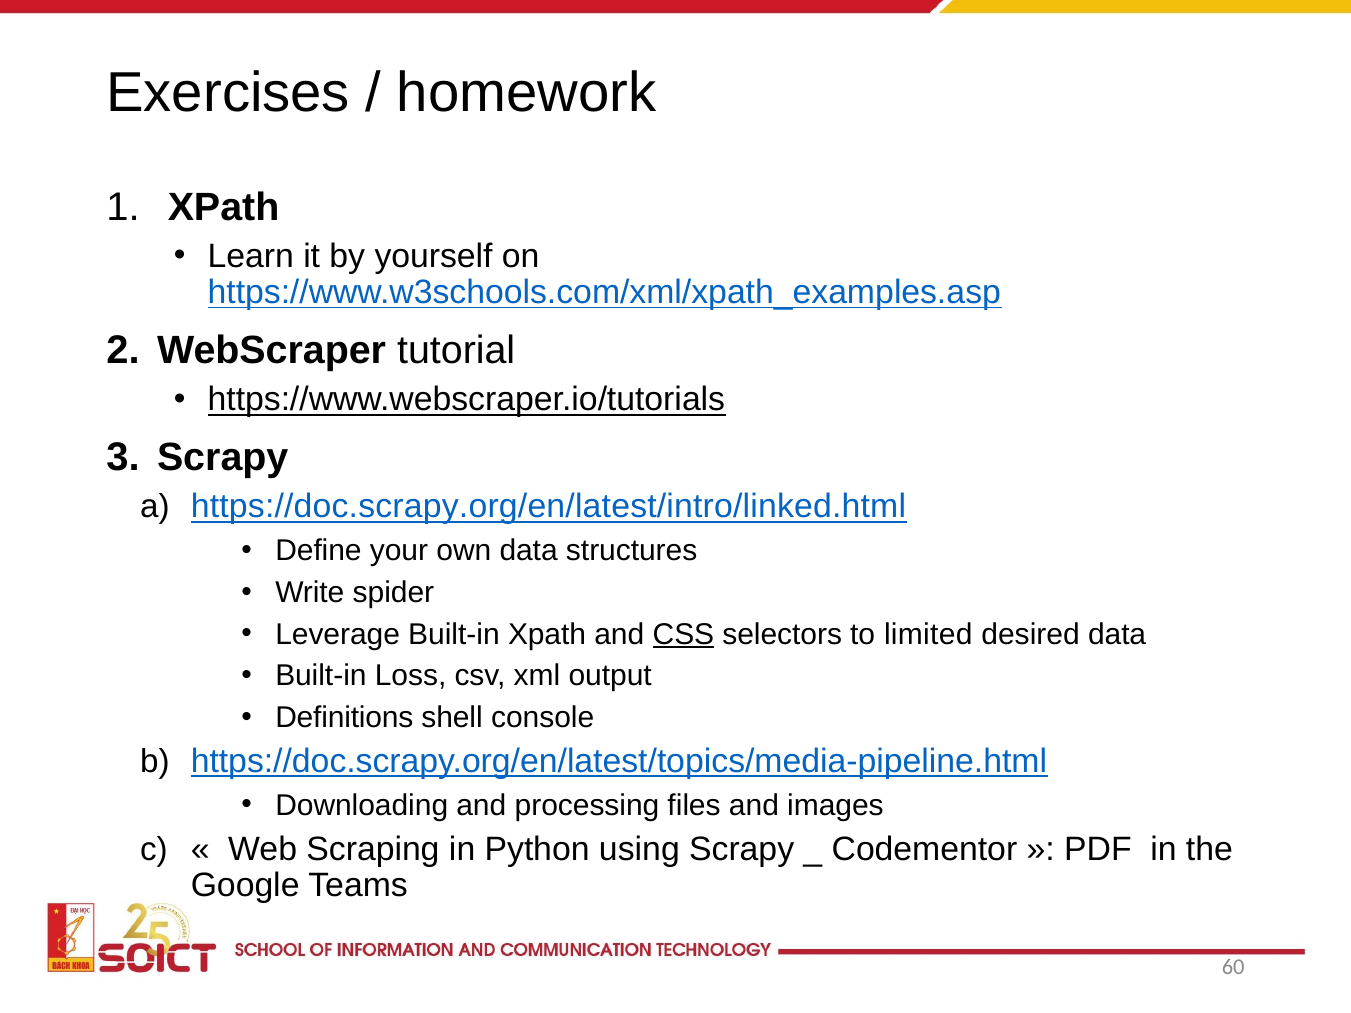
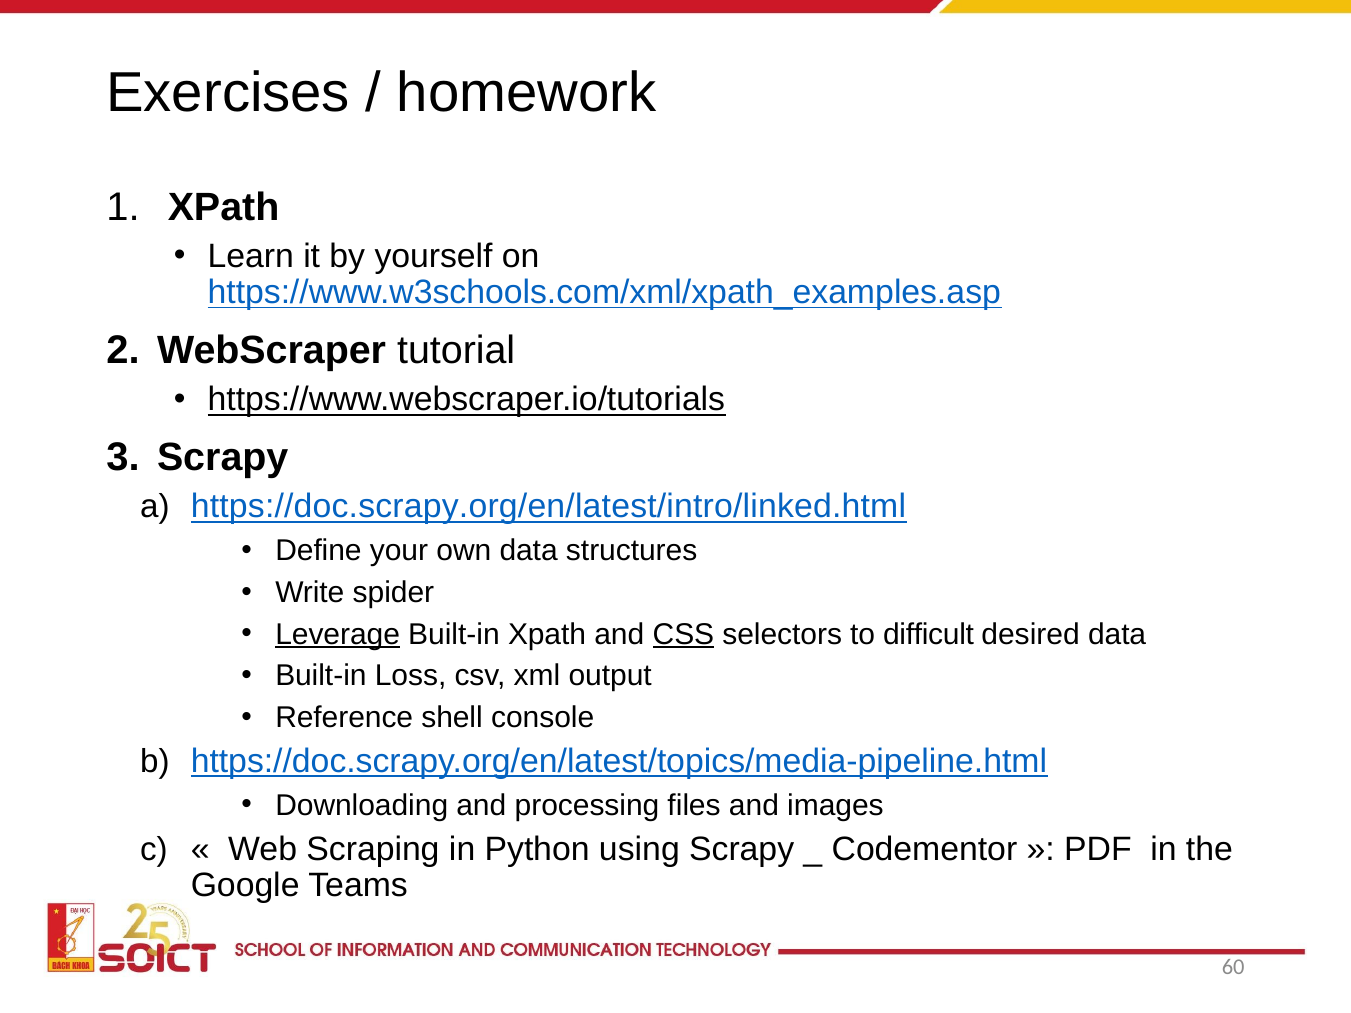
Leverage underline: none -> present (338, 634)
limited: limited -> difficult (929, 634)
Definitions: Definitions -> Reference (344, 718)
